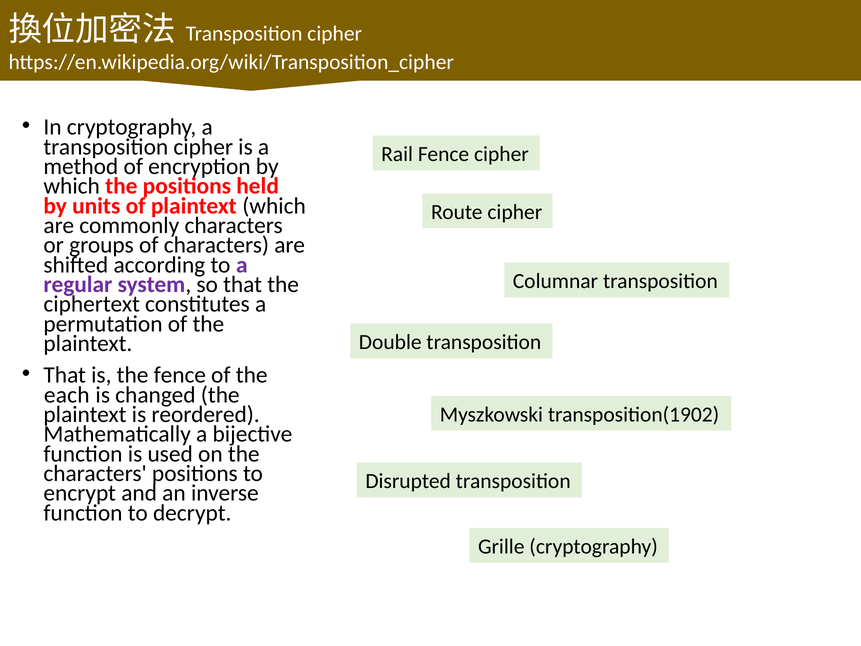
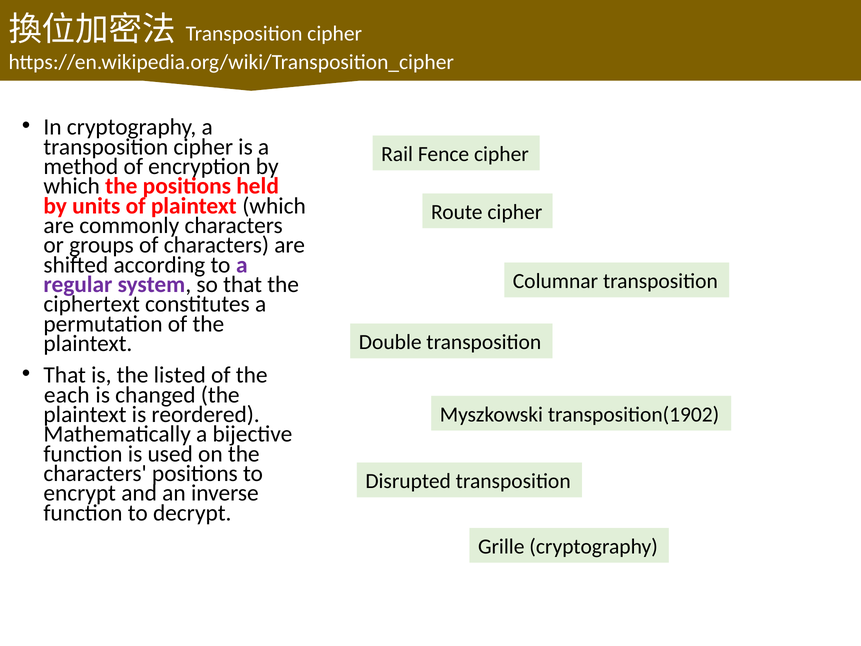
the fence: fence -> listed (180, 375)
